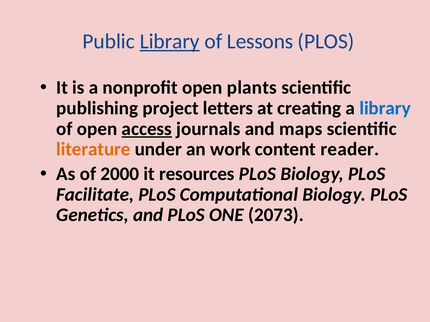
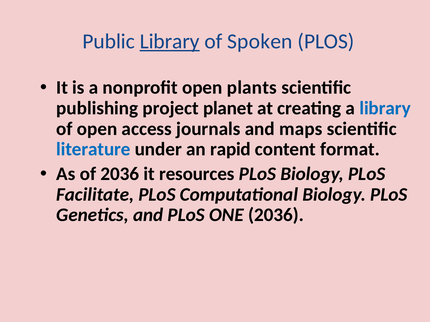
Lessons: Lessons -> Spoken (260, 41)
letters: letters -> planet (228, 108)
access underline: present -> none (147, 129)
literature colour: orange -> blue (93, 150)
work: work -> rapid (230, 150)
reader: reader -> format (350, 150)
of 2000: 2000 -> 2036 (120, 174)
ONE 2073: 2073 -> 2036 (276, 215)
